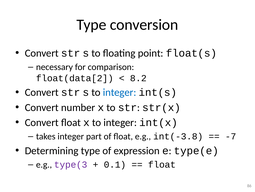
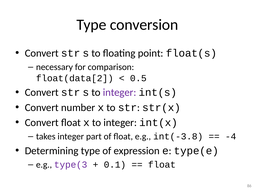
8.2: 8.2 -> 0.5 (138, 78)
integer colour: blue -> purple (120, 92)
-7: -7 -> -4 (231, 136)
